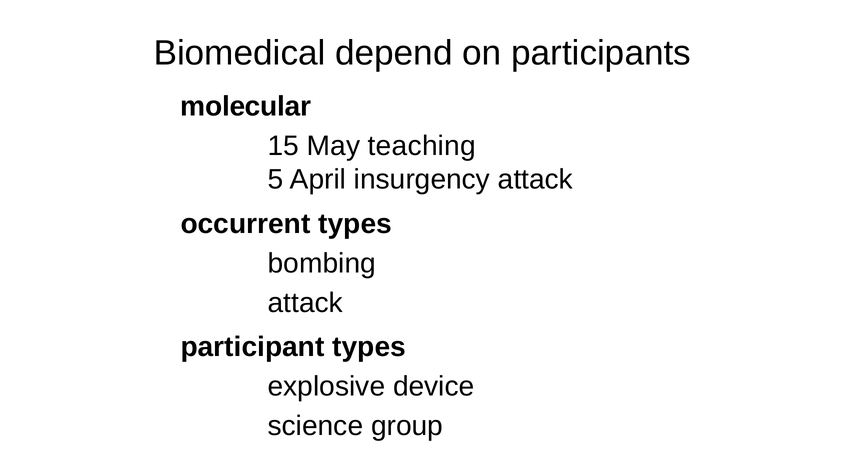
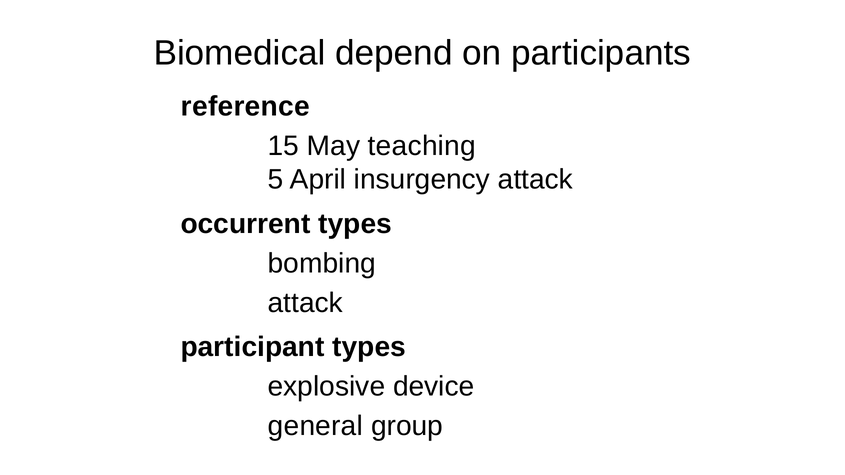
molecular: molecular -> reference (245, 107)
science: science -> general (315, 426)
